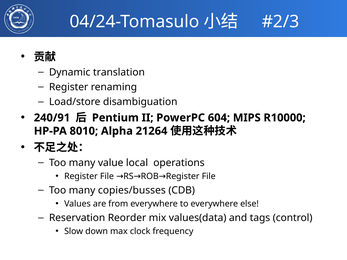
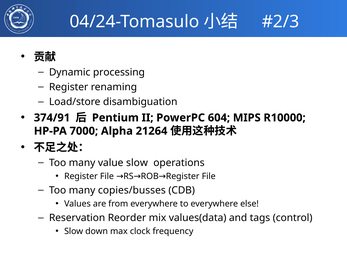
translation: translation -> processing (119, 72)
240/91: 240/91 -> 374/91 (52, 118)
8010: 8010 -> 7000 (84, 131)
value local: local -> slow (137, 163)
